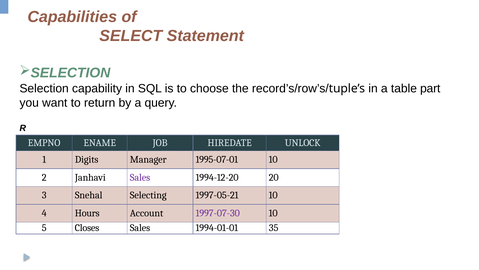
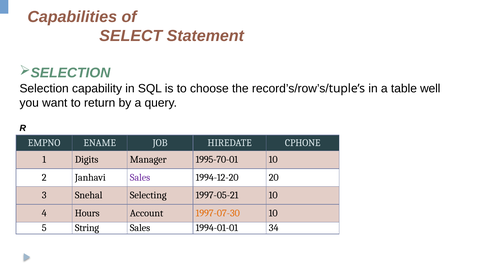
part: part -> well (430, 88)
UNLOCK: UNLOCK -> CPHONE (303, 143)
1995-07-01: 1995-07-01 -> 1995-70-01 (217, 159)
1997-07-30 colour: purple -> orange (218, 213)
Closes: Closes -> String (87, 228)
35: 35 -> 34 (274, 228)
